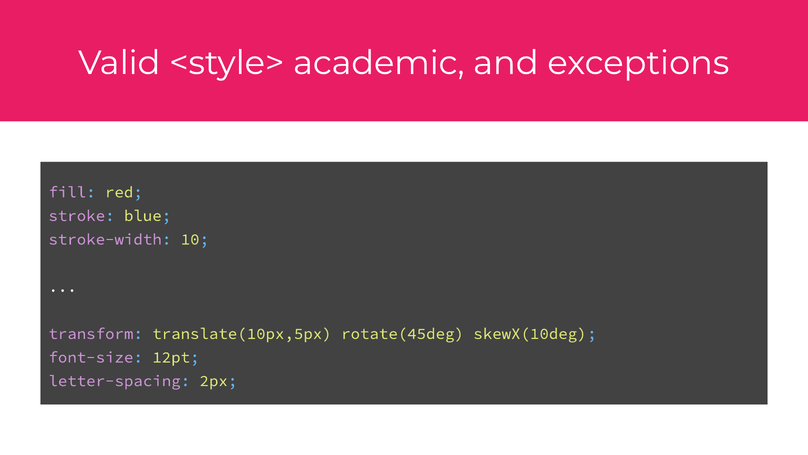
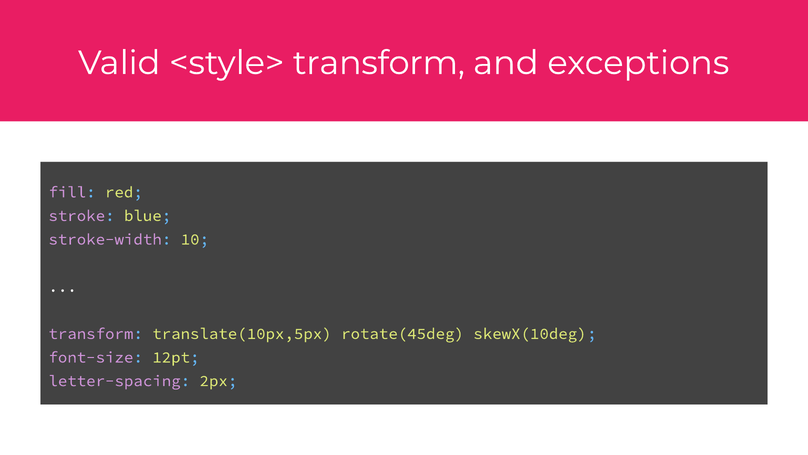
<style> academic: academic -> transform (379, 63)
